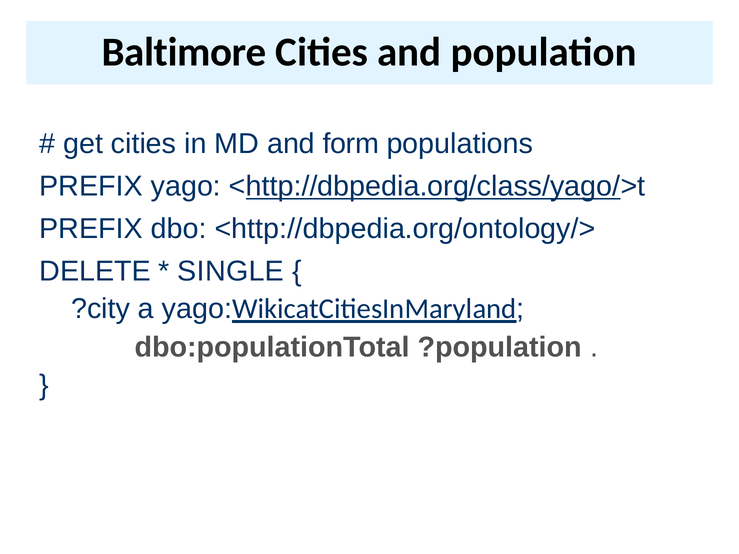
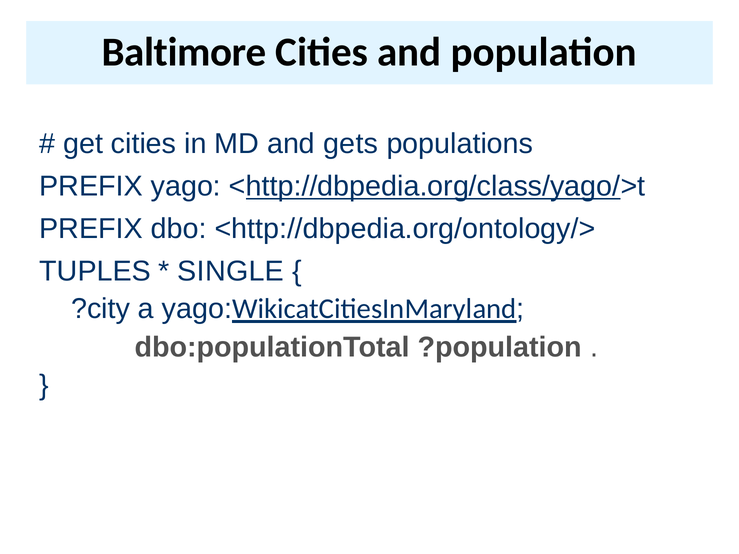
form: form -> gets (351, 144)
DELETE: DELETE -> TUPLES (95, 271)
